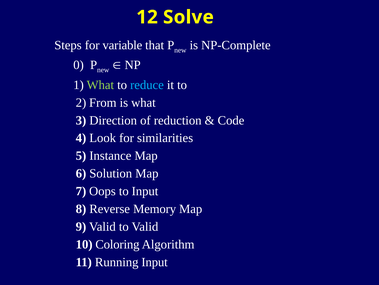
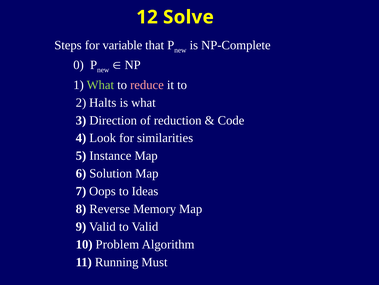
reduce colour: light blue -> pink (147, 85)
From: From -> Halts (103, 102)
to Input: Input -> Ideas (145, 191)
Coloring: Coloring -> Problem (117, 244)
Running Input: Input -> Must (154, 261)
